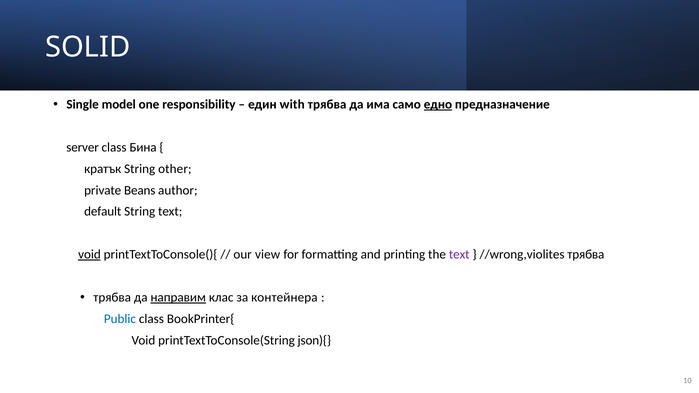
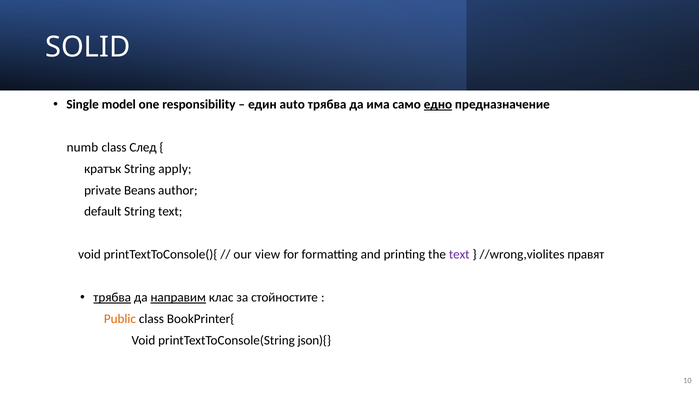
with: with -> auto (292, 105)
server: server -> numb (82, 147)
Бина: Бина -> След (143, 147)
other: other -> apply (175, 169)
void underline: present -> none (90, 255)
//wrong,violites трябва: трябва -> правят (586, 255)
трябва underline: none -> present (112, 298)
контейнера: контейнера -> стойностите (284, 298)
Public colour: blue -> orange (120, 319)
